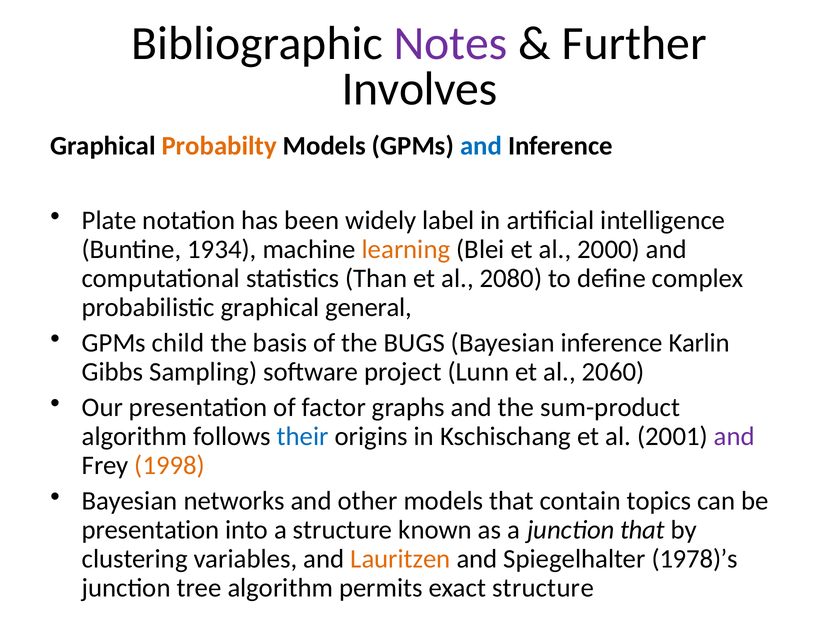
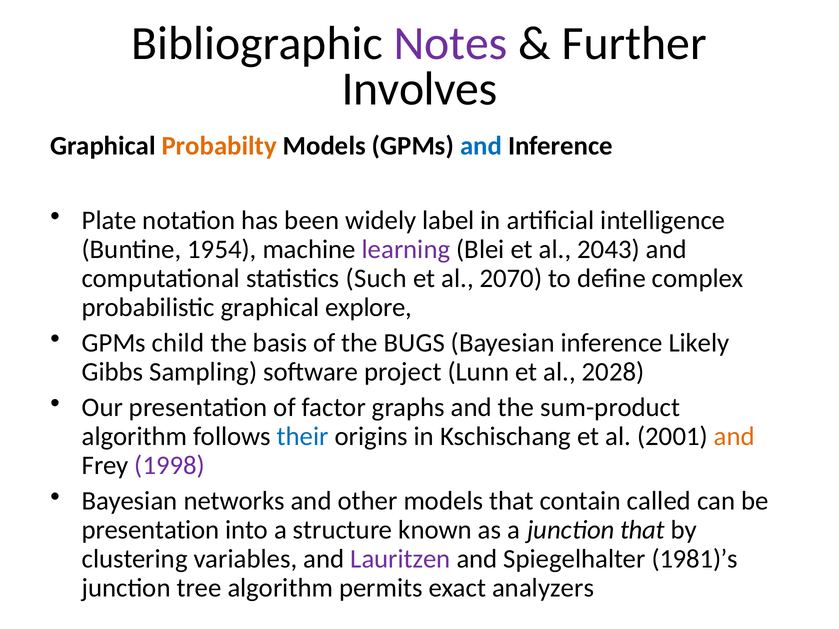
1934: 1934 -> 1954 (222, 250)
learning colour: orange -> purple (406, 250)
2000: 2000 -> 2043 (609, 250)
Than: Than -> Such (376, 278)
2080: 2080 -> 2070 (511, 278)
general: general -> explore (369, 307)
Karlin: Karlin -> Likely (699, 343)
2060: 2060 -> 2028 (613, 372)
and colour: purple -> orange (734, 437)
1998 colour: orange -> purple (170, 465)
topics: topics -> called (659, 501)
Lauritzen colour: orange -> purple (400, 559)
1978)’s: 1978)’s -> 1981)’s (695, 559)
exact structure: structure -> analyzers (543, 588)
